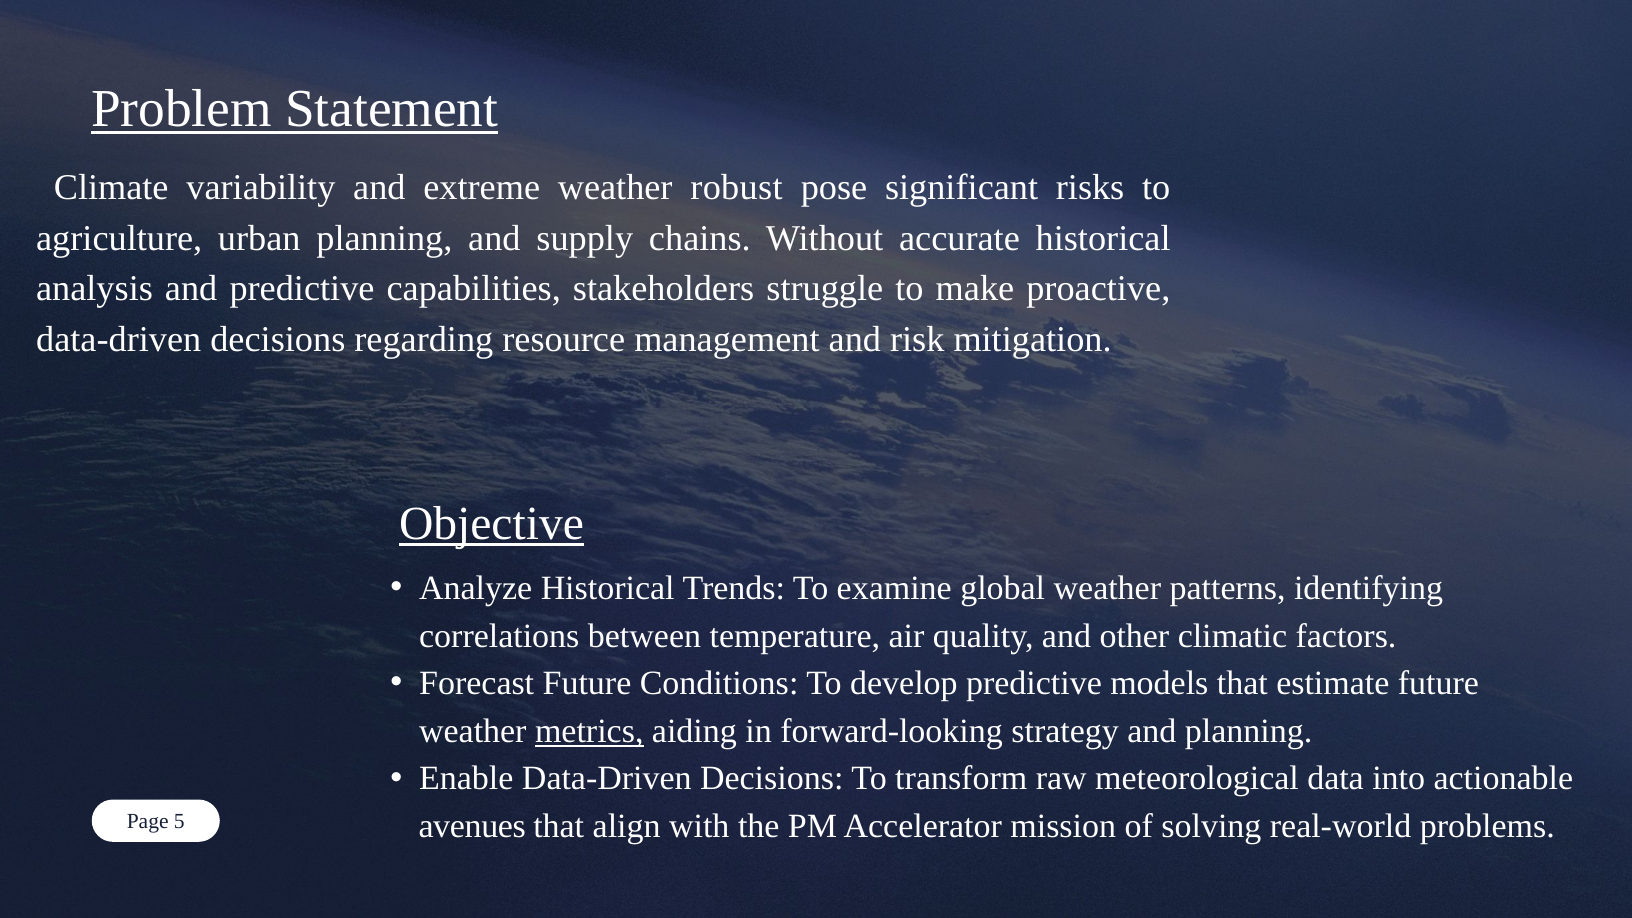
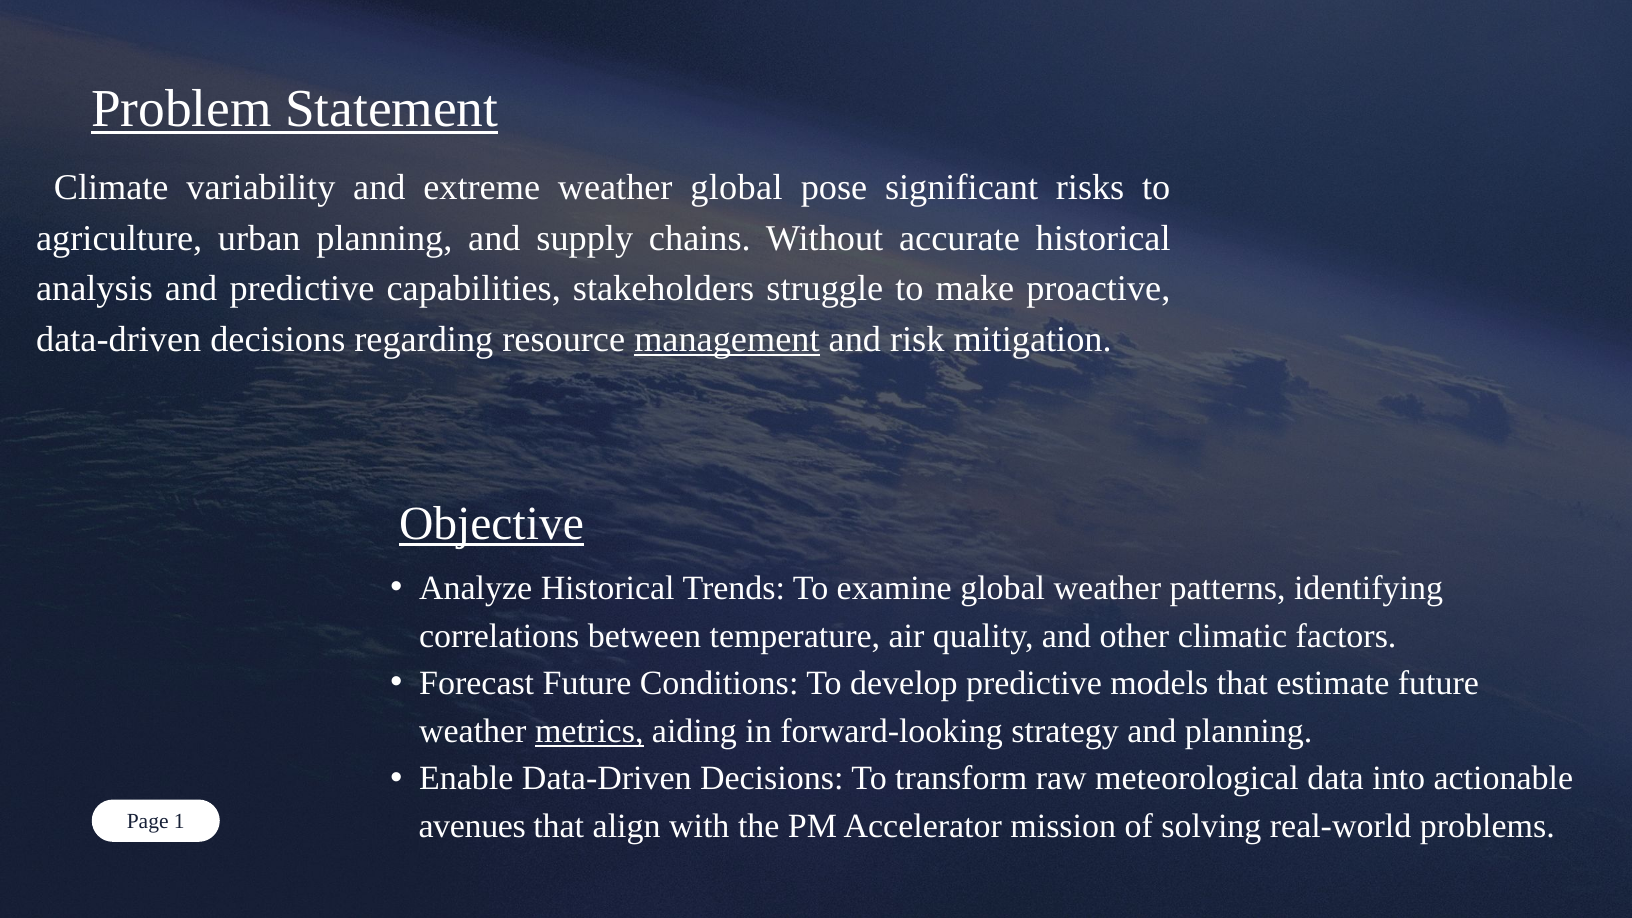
weather robust: robust -> global (736, 187)
management underline: none -> present (727, 340)
5: 5 -> 1 (179, 822)
